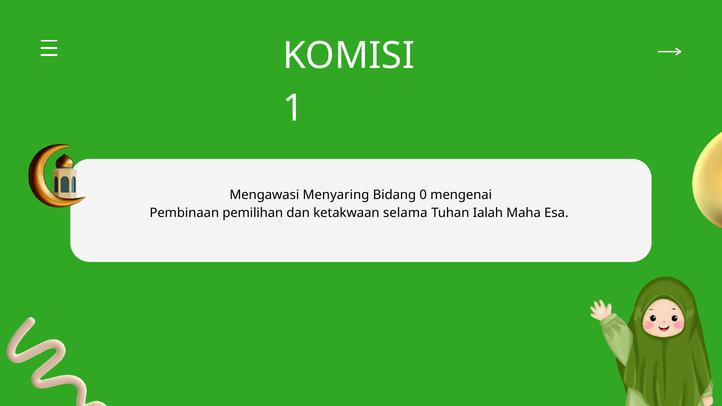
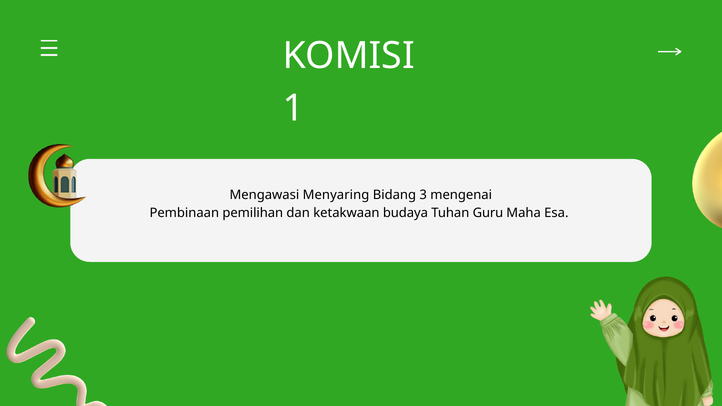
0: 0 -> 3 (423, 195)
selama: selama -> budaya (405, 213)
Ialah: Ialah -> Guru (488, 213)
